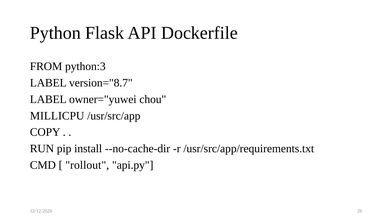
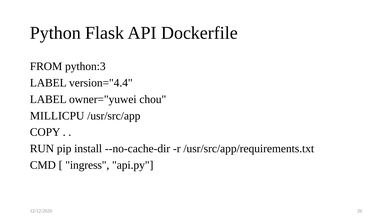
version="8.7: version="8.7 -> version="4.4 (101, 83)
rollout: rollout -> ingress (87, 165)
